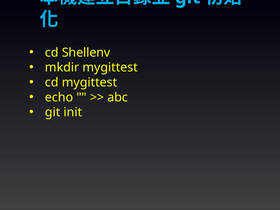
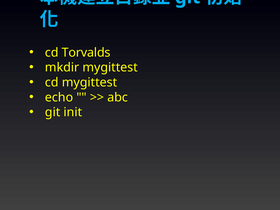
Shellenv: Shellenv -> Torvalds (86, 53)
